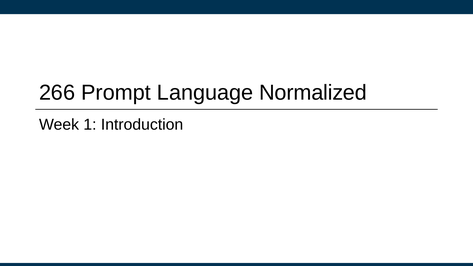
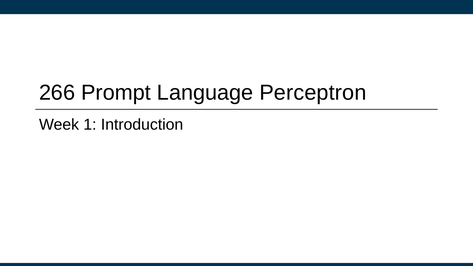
Normalized: Normalized -> Perceptron (313, 93)
